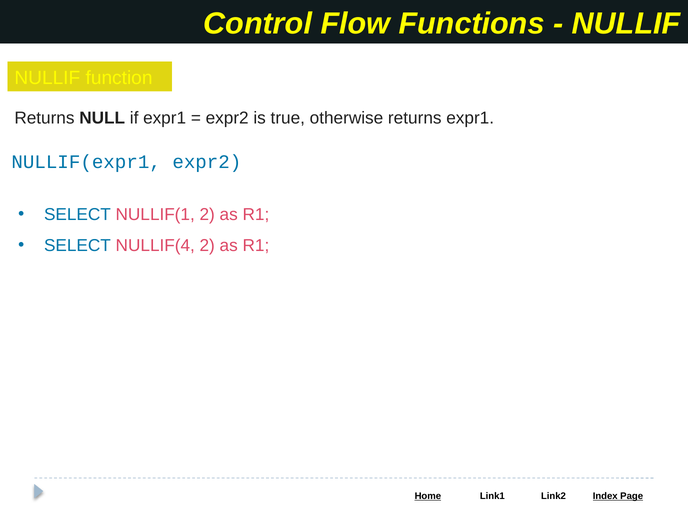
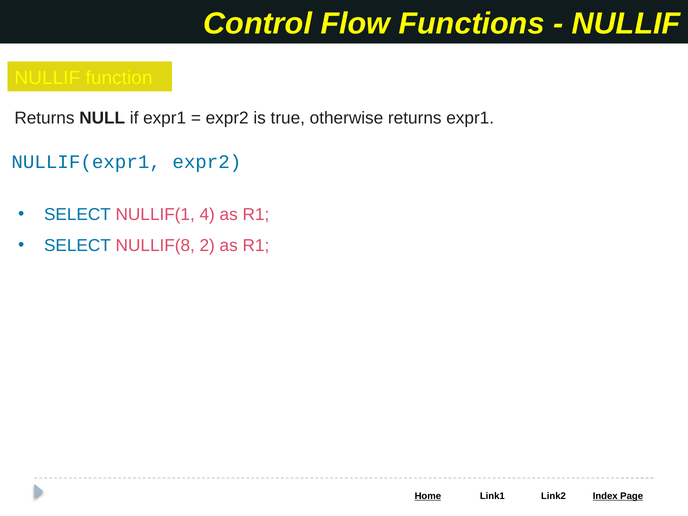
NULLIF(1 2: 2 -> 4 (207, 214)
NULLIF(4: NULLIF(4 -> NULLIF(8 (155, 245)
